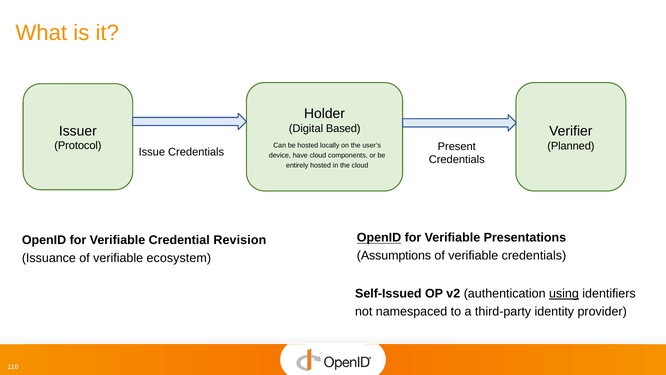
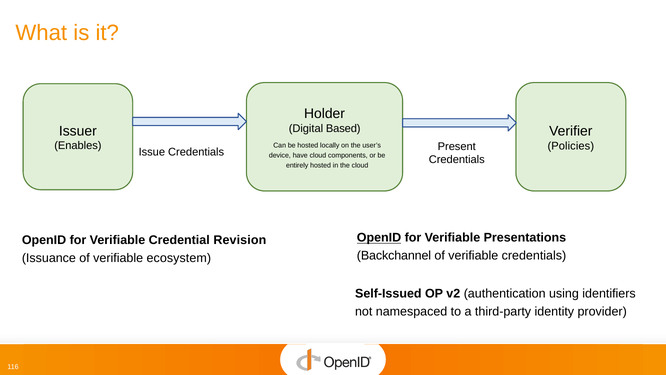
Protocol: Protocol -> Enables (78, 146)
Planned: Planned -> Policies (571, 146)
Assumptions: Assumptions -> Backchannel (394, 256)
using underline: present -> none (564, 293)
